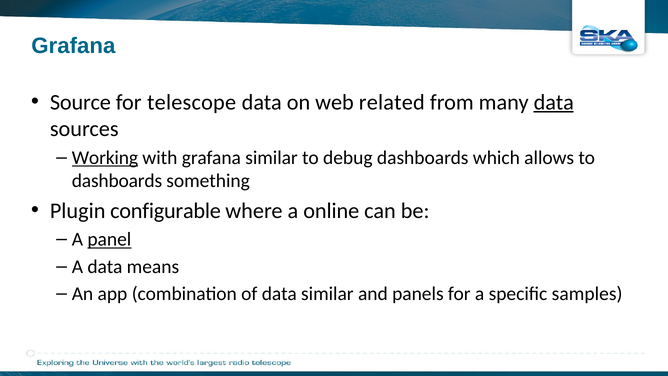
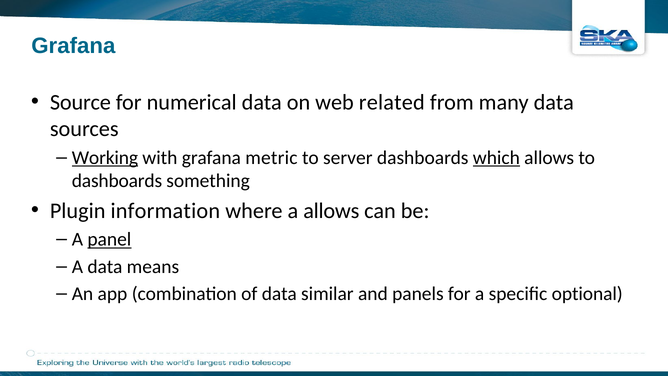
telescope: telescope -> numerical (192, 102)
data underline: present -> none (554, 102)
grafana similar: similar -> metric (271, 158)
debug: debug -> server (348, 158)
which underline: none -> present (496, 158)
configurable: configurable -> information (165, 211)
a online: online -> allows (331, 211)
samples: samples -> optional (587, 294)
